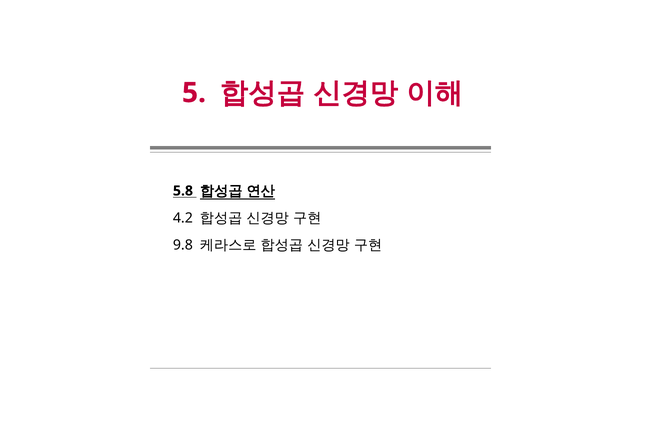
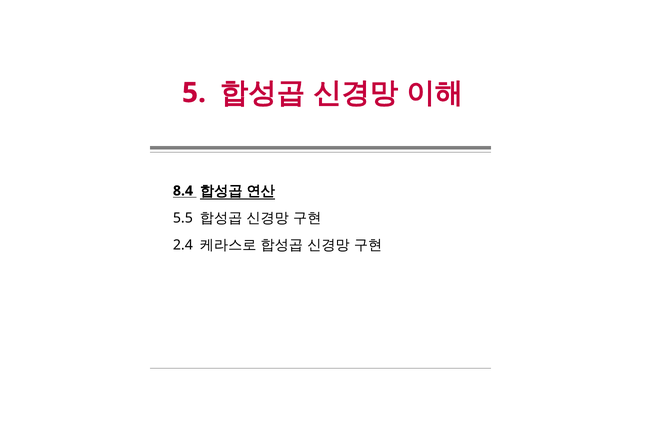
5.8: 5.8 -> 8.4 (183, 191)
4.2: 4.2 -> 5.5 (183, 218)
9.8: 9.8 -> 2.4 (183, 245)
